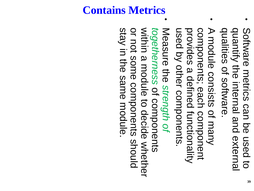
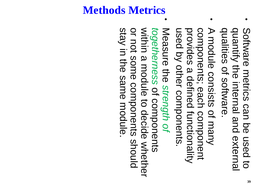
Contains: Contains -> Methods (104, 10)
